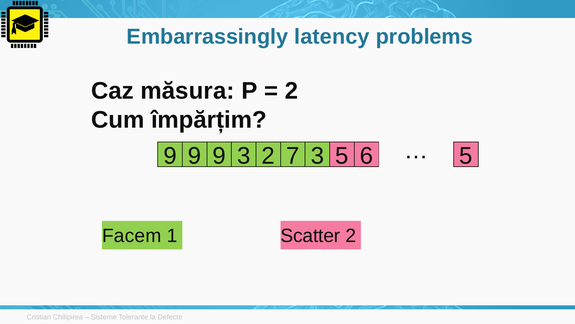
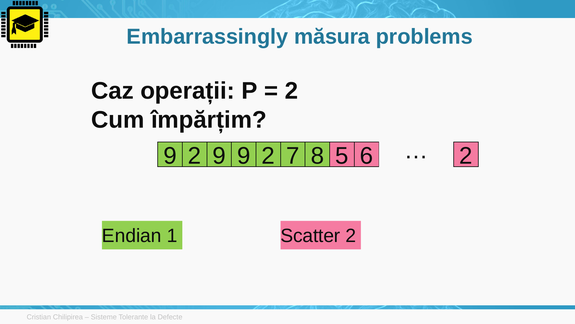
latency: latency -> măsura (332, 37)
măsura: măsura -> operații (188, 91)
9: 9 -> 2 (195, 156)
9 3: 3 -> 9 (244, 156)
7 3: 3 -> 8 (317, 156)
6 5: 5 -> 2 (466, 156)
Facem: Facem -> Endian (132, 235)
